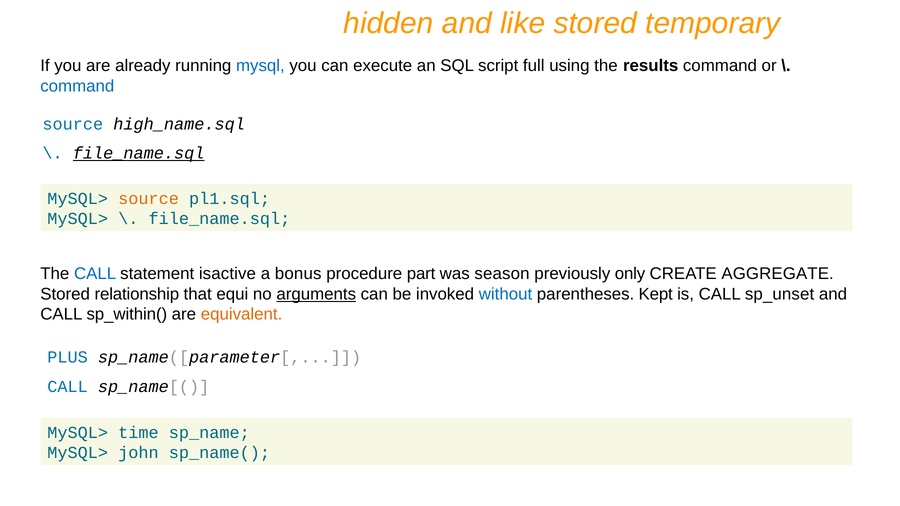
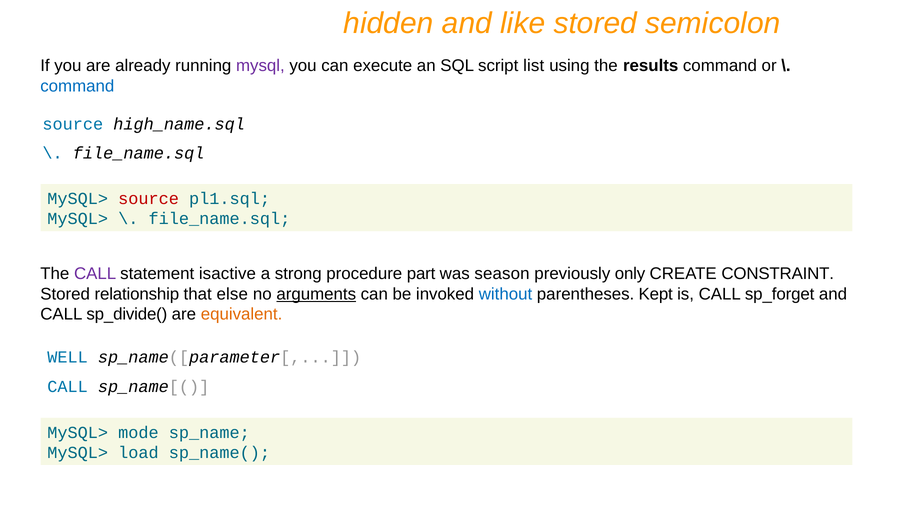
temporary: temporary -> semicolon (713, 23)
mysql colour: blue -> purple (260, 66)
full: full -> list (534, 66)
file_name.sql underline: present -> none (139, 153)
source colour: orange -> red (149, 199)
CALL colour: blue -> purple (95, 274)
bonus: bonus -> strong (298, 274)
AGGREGATE: AGGREGATE -> CONSTRAINT (778, 274)
equi: equi -> else (232, 294)
sp_unset: sp_unset -> sp_forget (780, 294)
sp_within(: sp_within( -> sp_divide( (127, 314)
PLUS: PLUS -> WELL (68, 358)
time: time -> mode (138, 433)
john: john -> load (138, 453)
